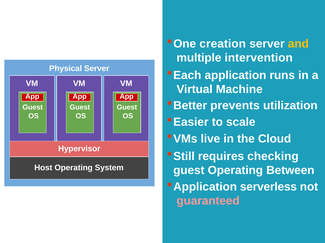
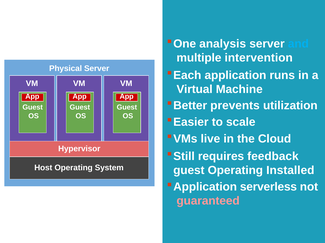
creation: creation -> analysis (223, 44)
and colour: yellow -> light blue (298, 44)
checking: checking -> feedback (273, 157)
Between: Between -> Installed (290, 171)
